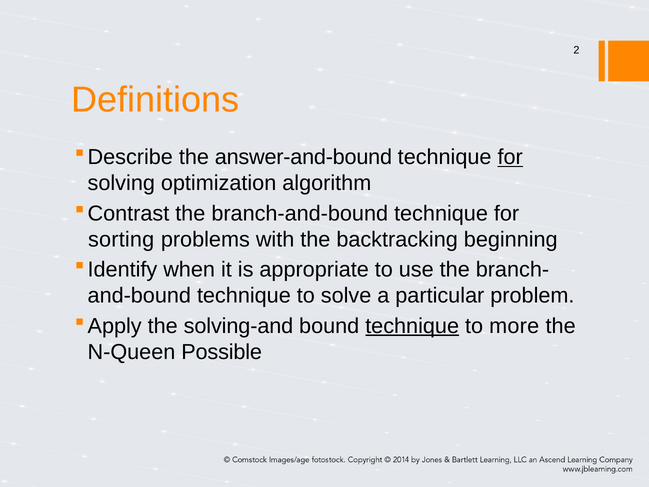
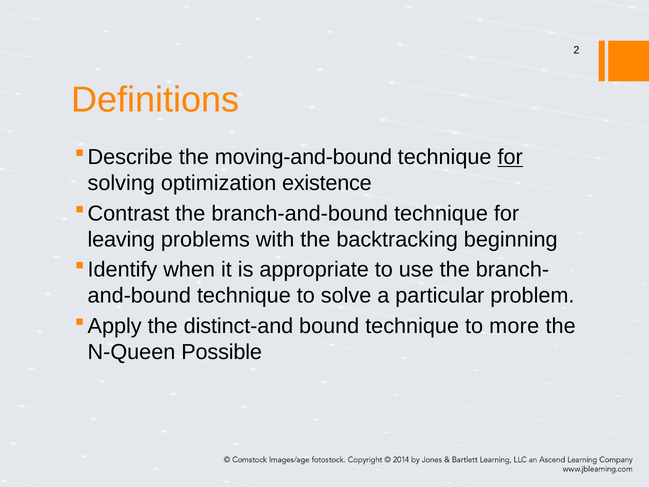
answer-and-bound: answer-and-bound -> moving-and-bound (303, 157)
algorithm: algorithm -> existence (327, 183)
sorting: sorting -> leaving (121, 239)
solving-and: solving-and -> distinct-and (238, 326)
technique underline: present -> none (412, 326)
